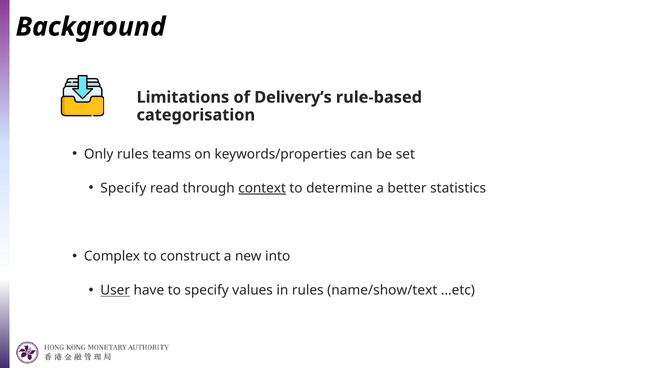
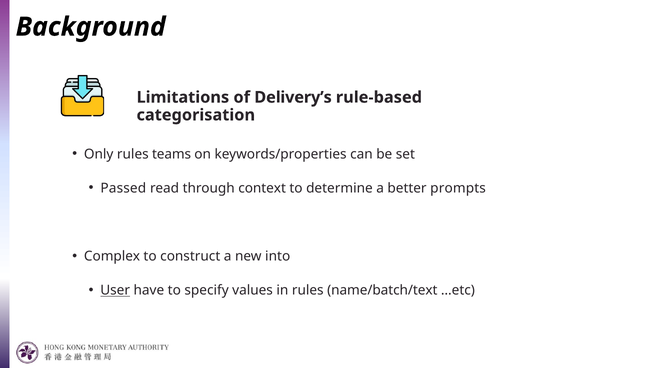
Specify: Specify -> Passed (123, 188)
context underline: present -> none (262, 188)
statistics: statistics -> prompts (458, 188)
name/show/text: name/show/text -> name/batch/text (382, 290)
